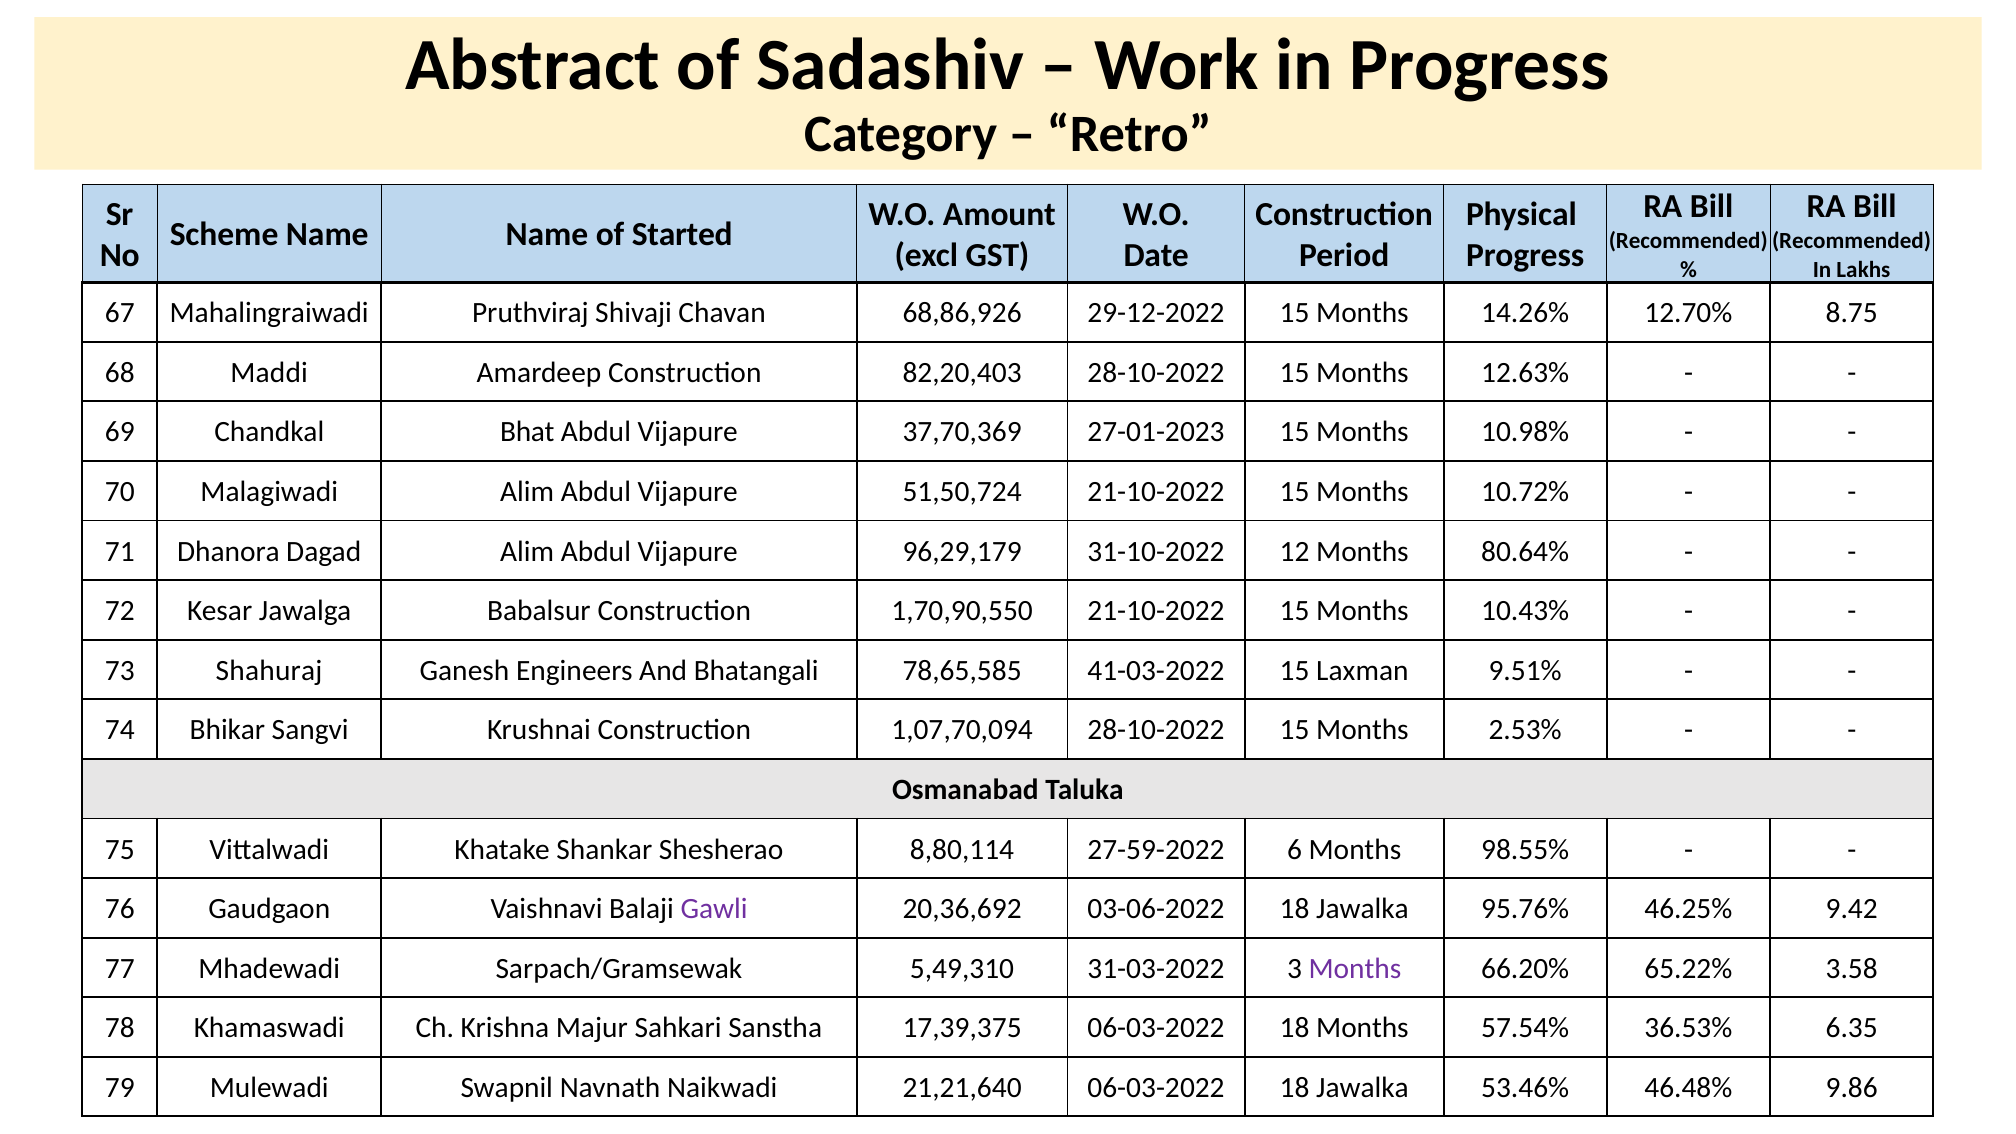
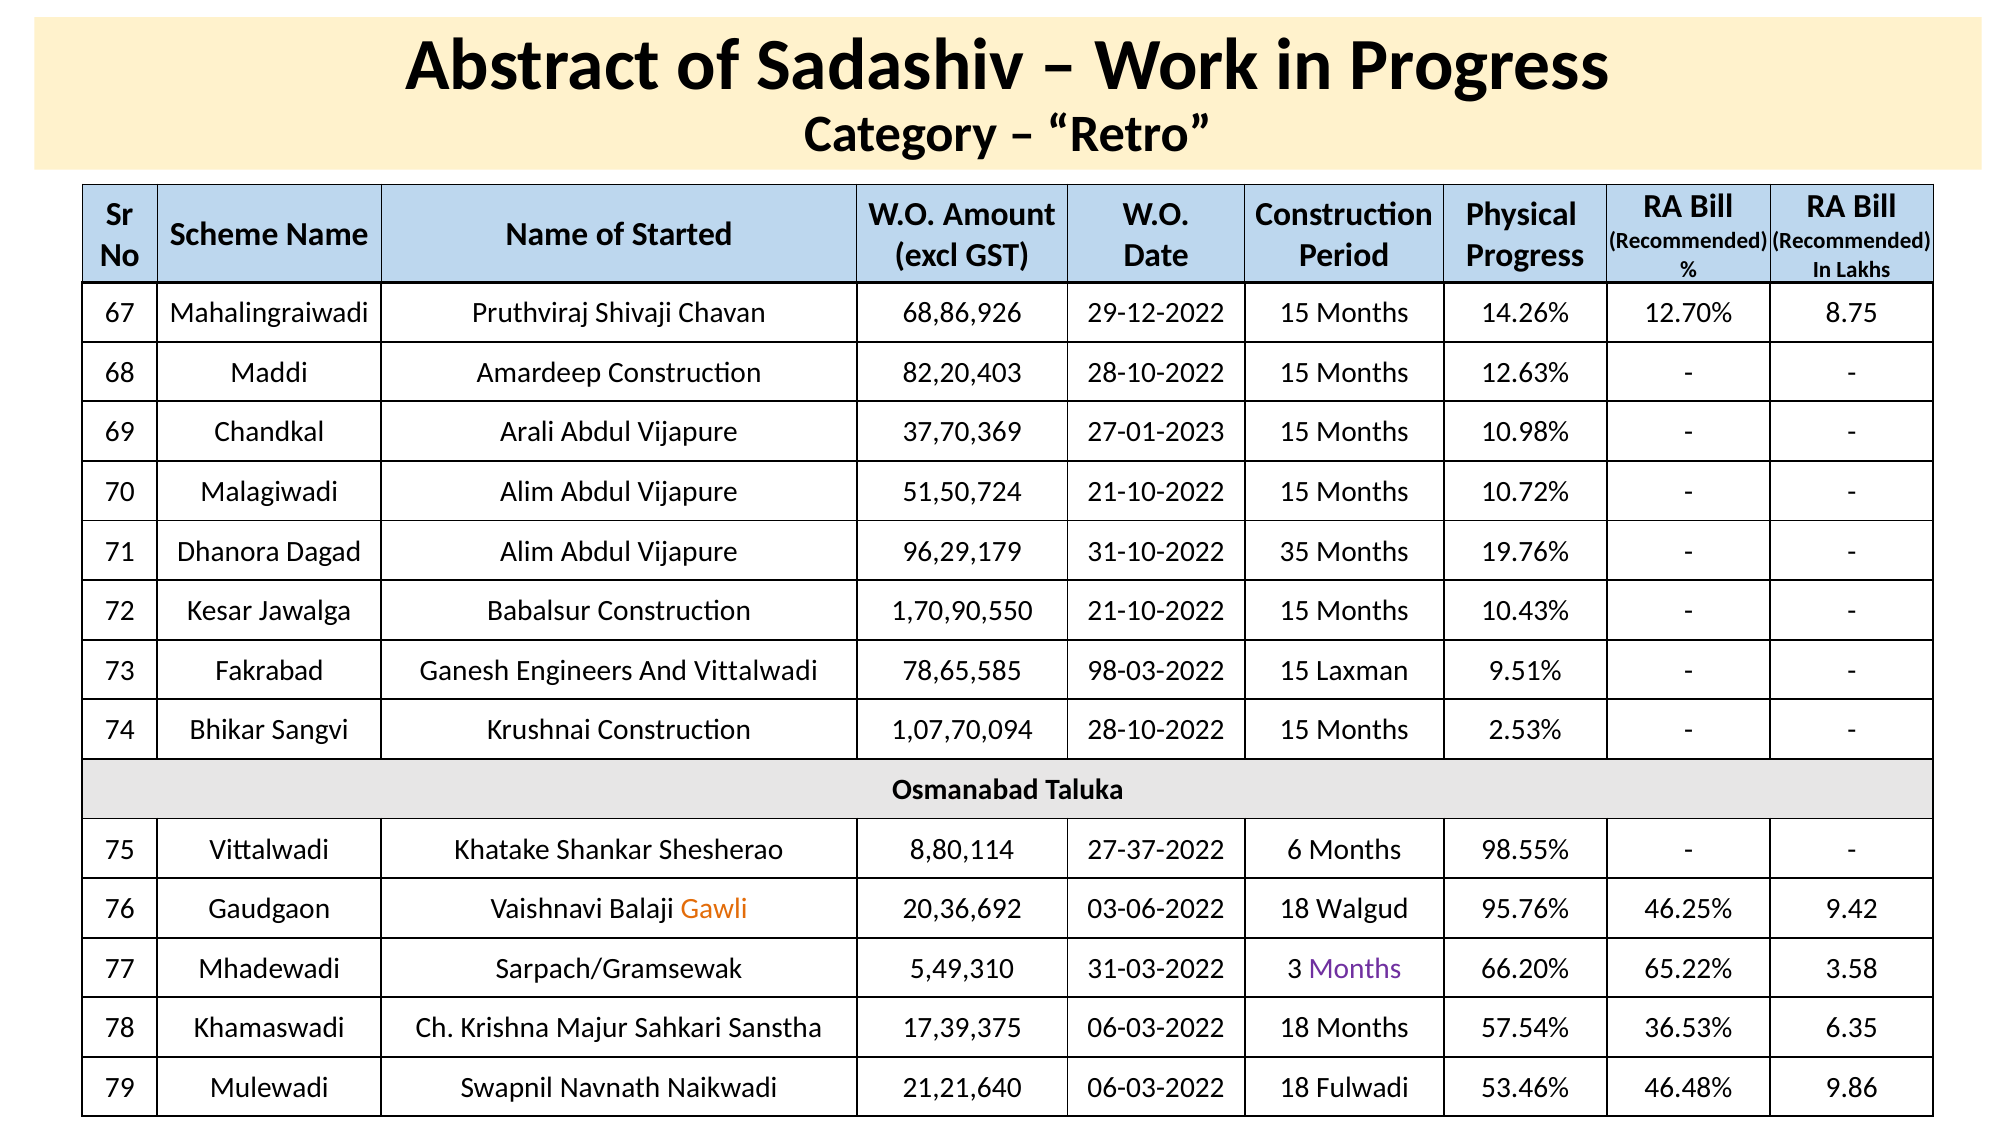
Bhat: Bhat -> Arali (527, 432)
12: 12 -> 35 (1295, 551)
80.64%: 80.64% -> 19.76% (1525, 551)
Shahuraj: Shahuraj -> Fakrabad (269, 671)
And Bhatangali: Bhatangali -> Vittalwadi (756, 671)
41-03-2022: 41-03-2022 -> 98-03-2022 (1156, 671)
27-59-2022: 27-59-2022 -> 27-37-2022 (1156, 849)
Gawli colour: purple -> orange (714, 909)
03-06-2022 18 Jawalka: Jawalka -> Walgud (1362, 909)
06-03-2022 18 Jawalka: Jawalka -> Fulwadi (1362, 1088)
